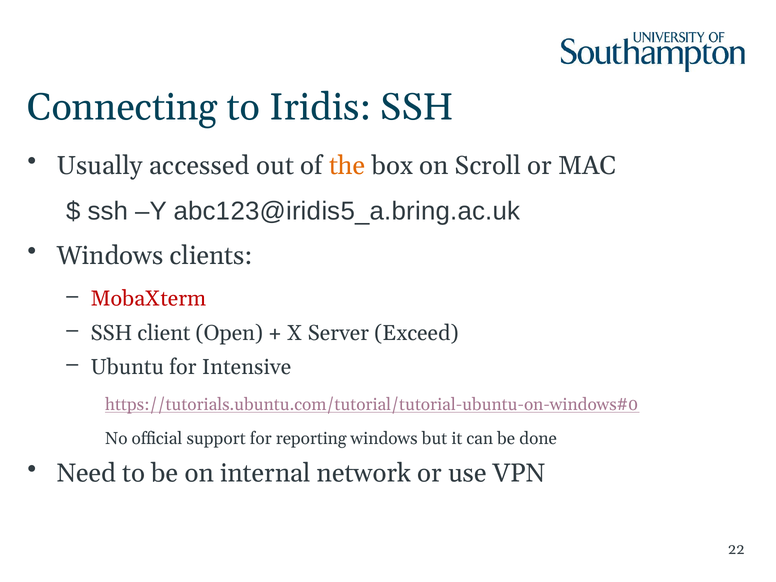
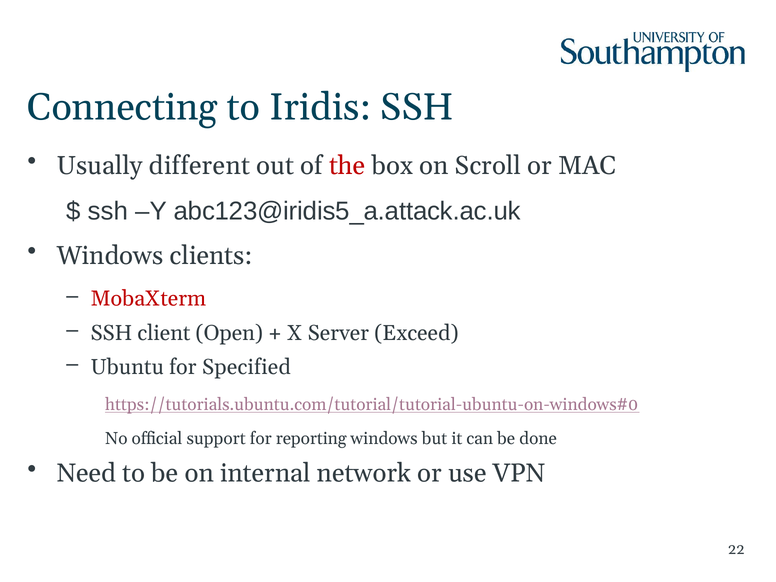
accessed: accessed -> different (199, 166)
the colour: orange -> red (347, 166)
abc123@iridis5_a.bring.ac.uk: abc123@iridis5_a.bring.ac.uk -> abc123@iridis5_a.attack.ac.uk (347, 211)
Intensive: Intensive -> Specified (246, 367)
